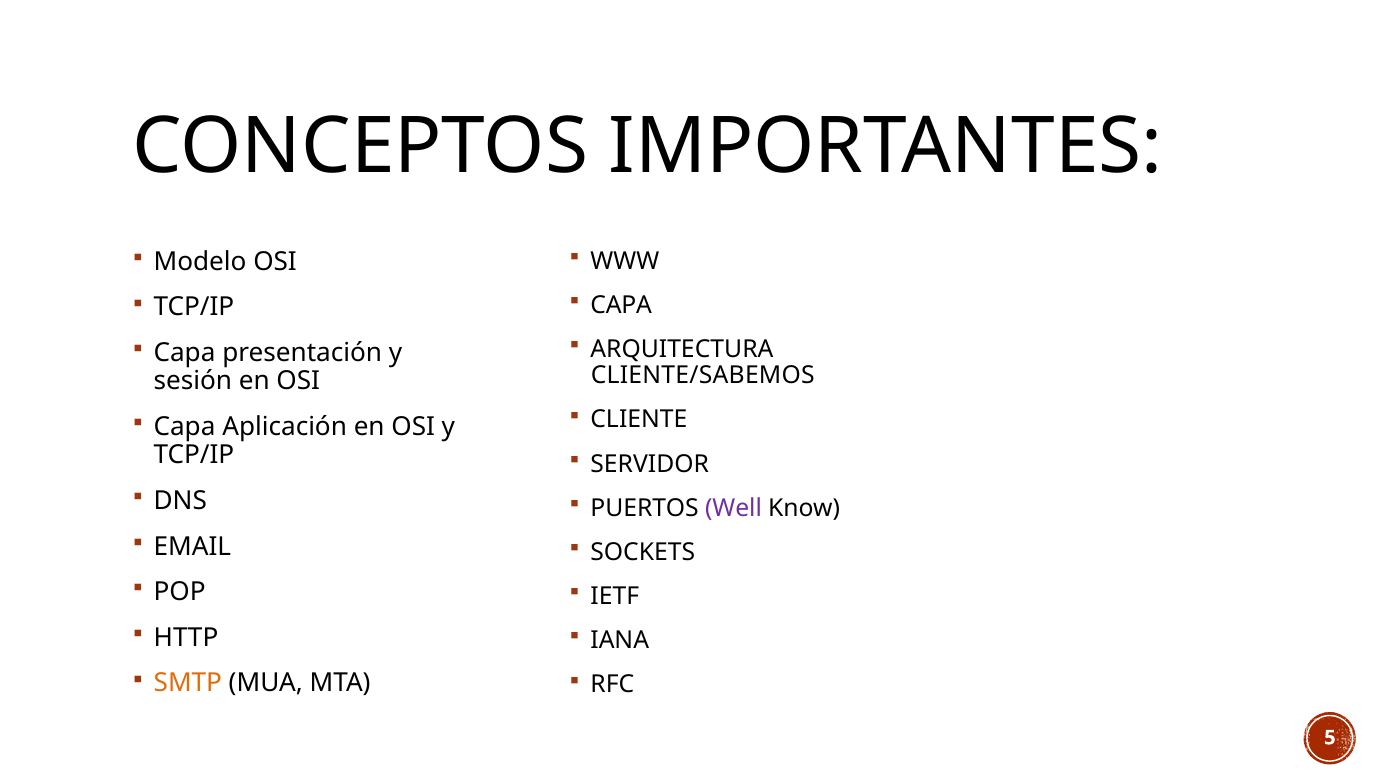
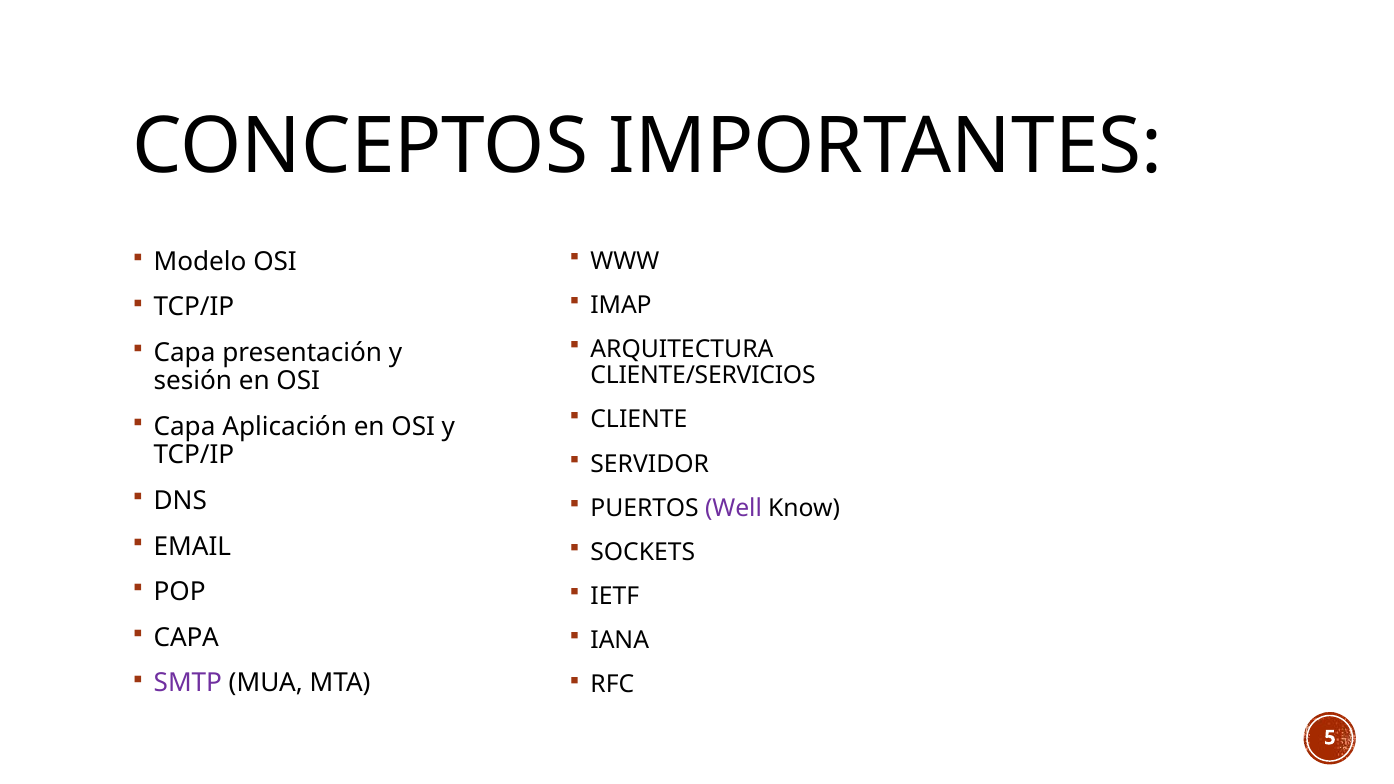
CAPA: CAPA -> IMAP (621, 305)
CLIENTE/SABEMOS: CLIENTE/SABEMOS -> CLIENTE/SERVICIOS (703, 376)
HTTP: HTTP -> CAPA (186, 638)
SMTP colour: orange -> purple (188, 683)
